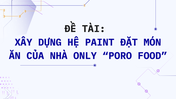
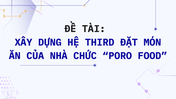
PAINT: PAINT -> THIRD (100, 42)
ONLY: ONLY -> CHỨC (85, 56)
